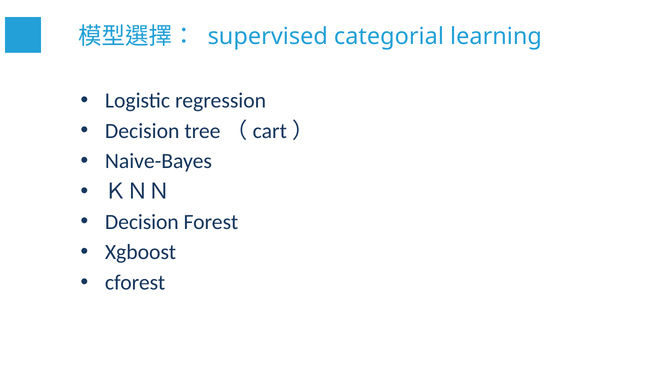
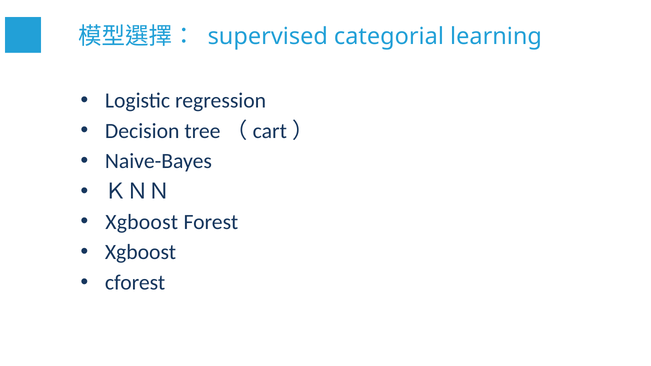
Decision: Decision -> Xgboost (142, 222)
